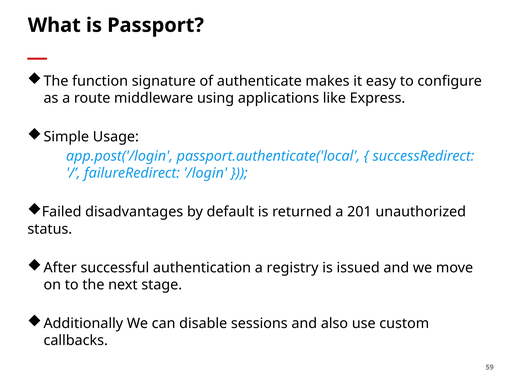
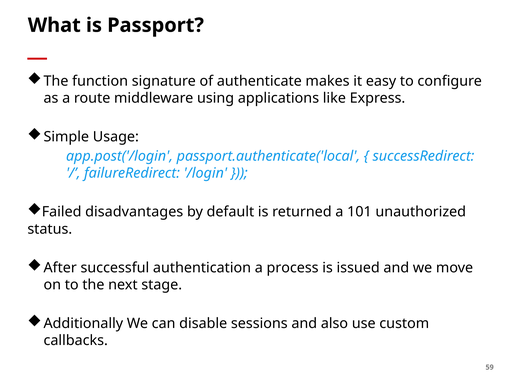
201: 201 -> 101 (359, 212)
registry: registry -> process (293, 268)
